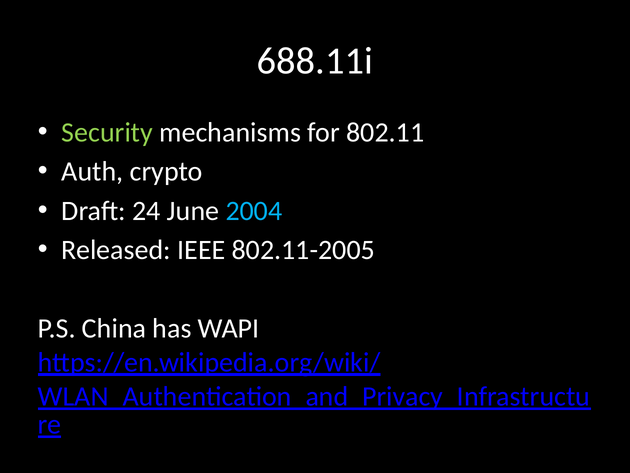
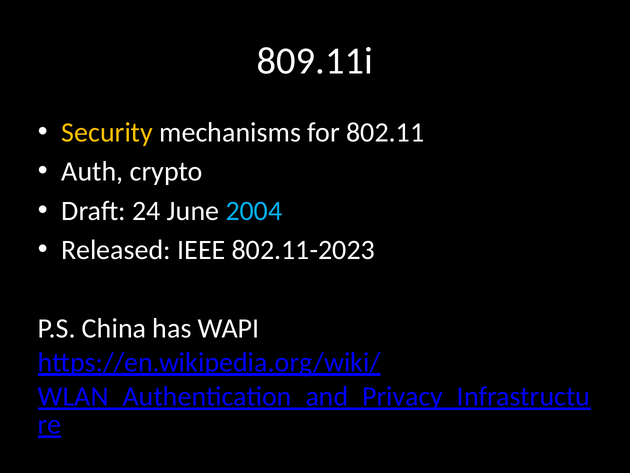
688.11i: 688.11i -> 809.11i (315, 61)
Security colour: light green -> yellow (107, 132)
802.11-2005: 802.11-2005 -> 802.11-2023 (303, 250)
